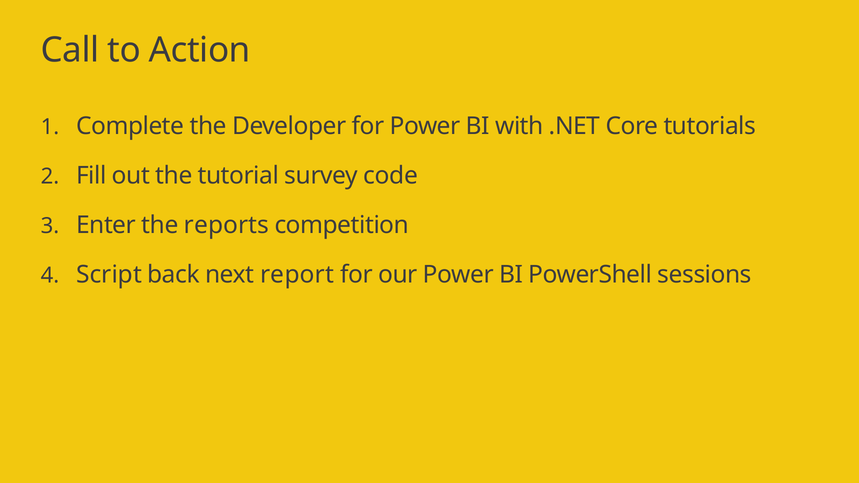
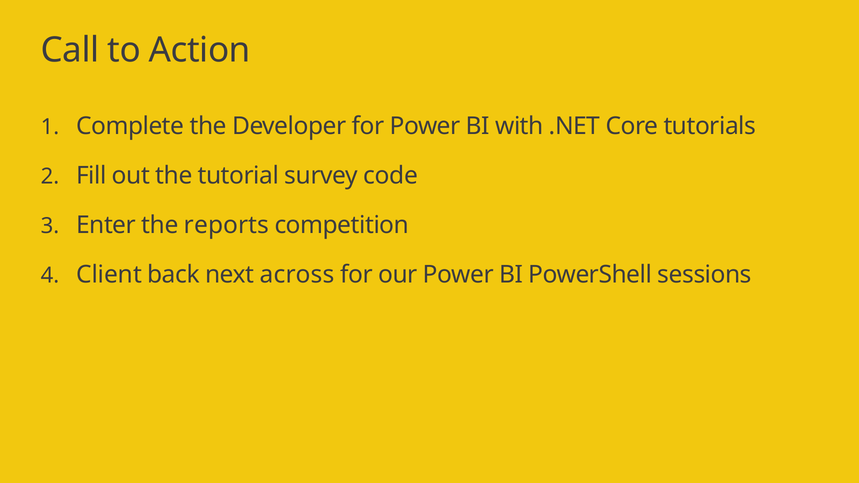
Script: Script -> Client (109, 275)
report: report -> across (297, 275)
